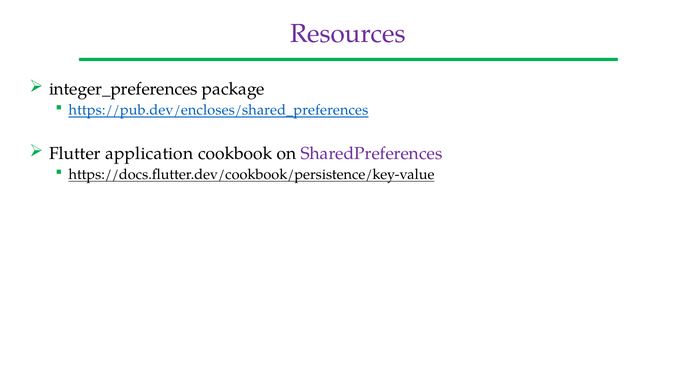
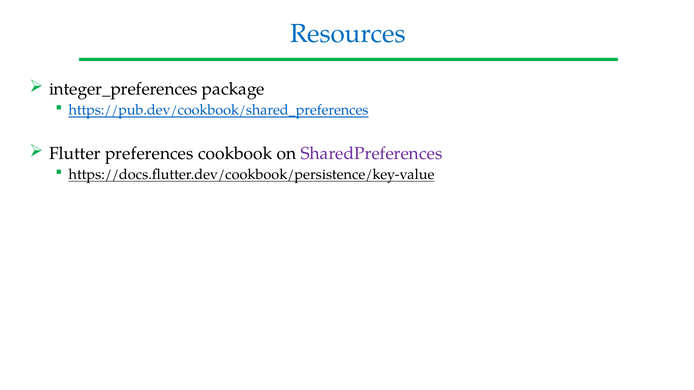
Resources colour: purple -> blue (348, 34)
https://pub.dev/encloses/shared_preferences: https://pub.dev/encloses/shared_preferences -> https://pub.dev/cookbook/shared_preferences (219, 110)
application: application -> preferences (149, 154)
